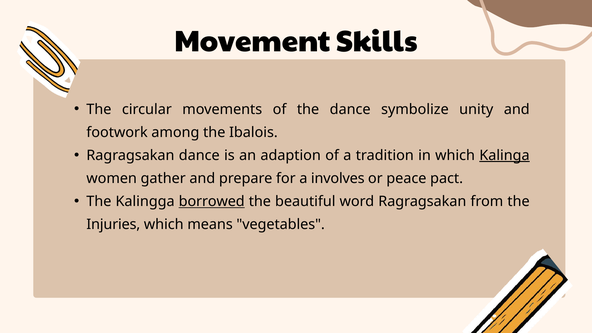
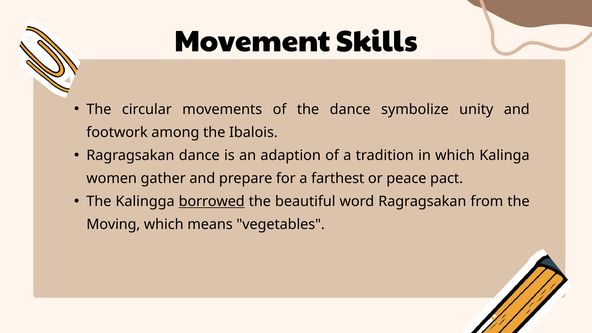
Kalinga underline: present -> none (504, 155)
involves: involves -> farthest (338, 178)
Injuries: Injuries -> Moving (113, 224)
